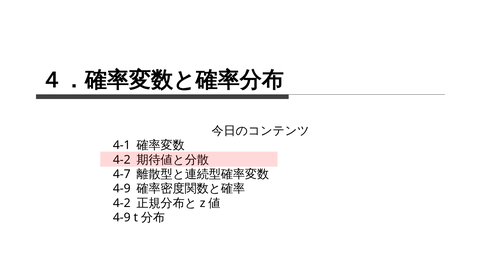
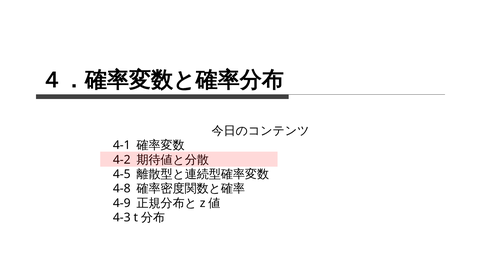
4-7: 4-7 -> 4-5 (122, 174)
4-9: 4-9 -> 4-8 (122, 188)
4-2: 4-2 -> 4-9 (122, 203)
4-9: 4-9 -> 4-3 (122, 217)
